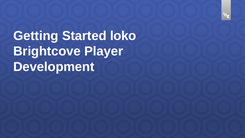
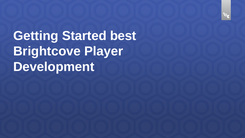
loko: loko -> best (123, 36)
